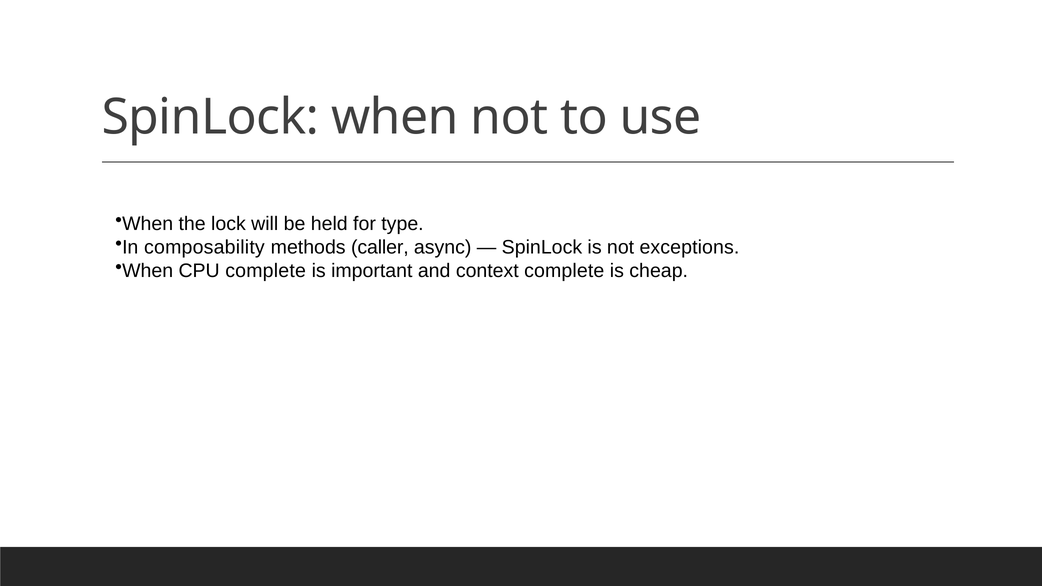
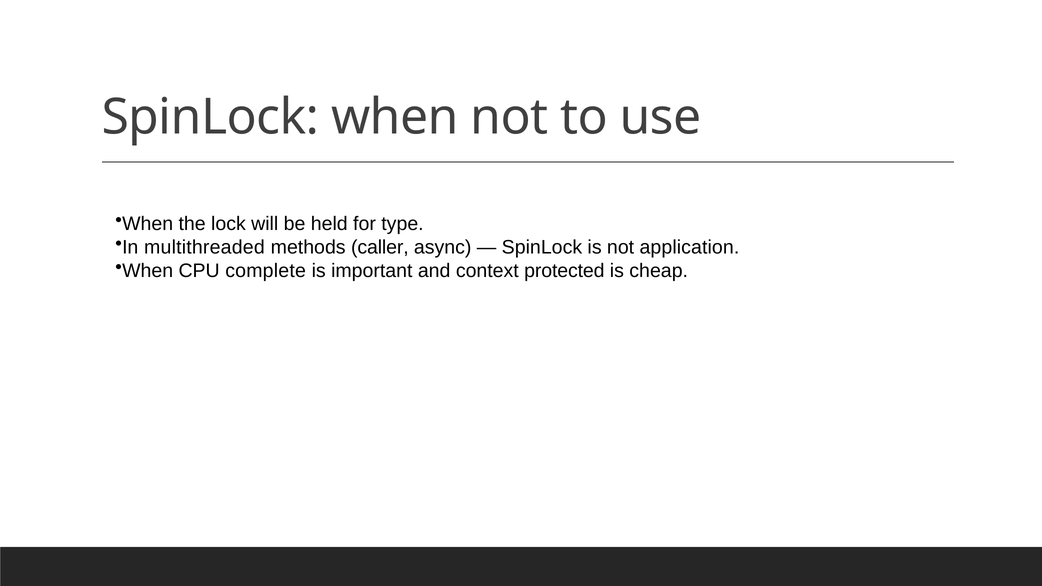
composability: composability -> multithreaded (204, 247)
exceptions: exceptions -> application (689, 247)
context complete: complete -> protected (564, 271)
